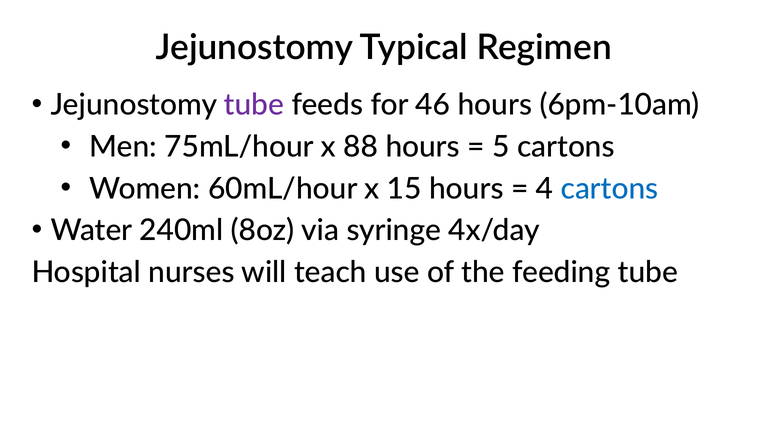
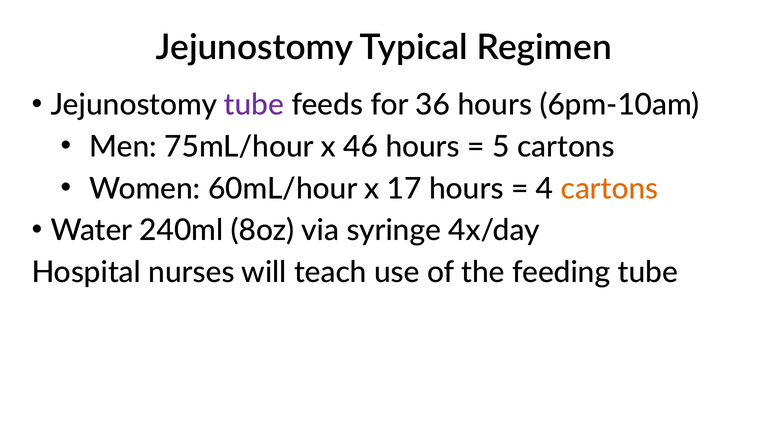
46: 46 -> 36 (433, 105)
88: 88 -> 46 (361, 147)
15: 15 -> 17 (404, 189)
cartons colour: blue -> orange (610, 189)
